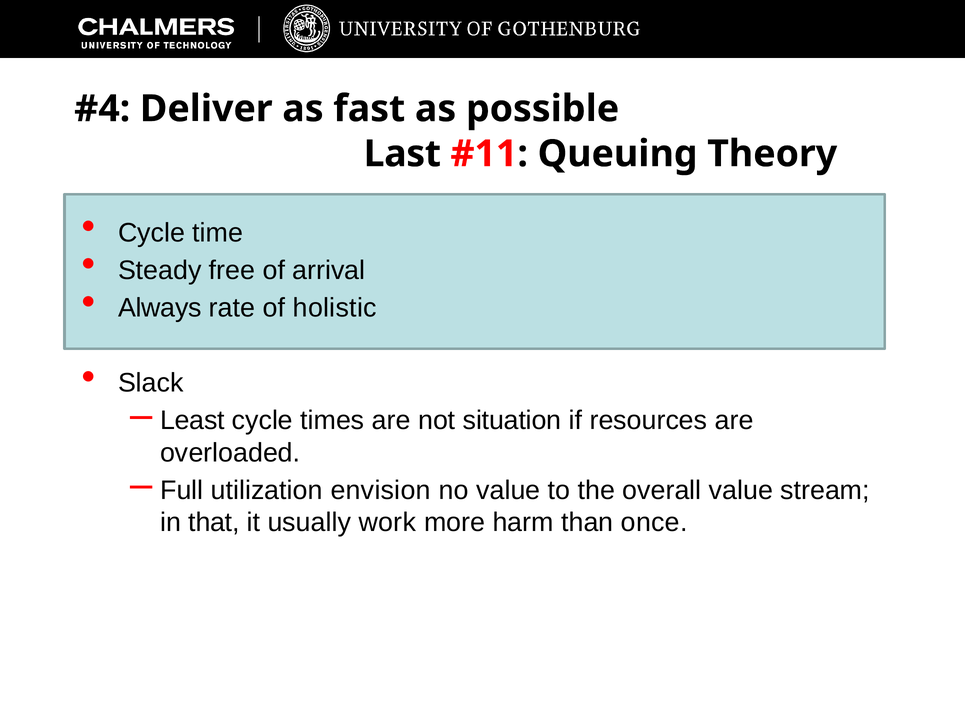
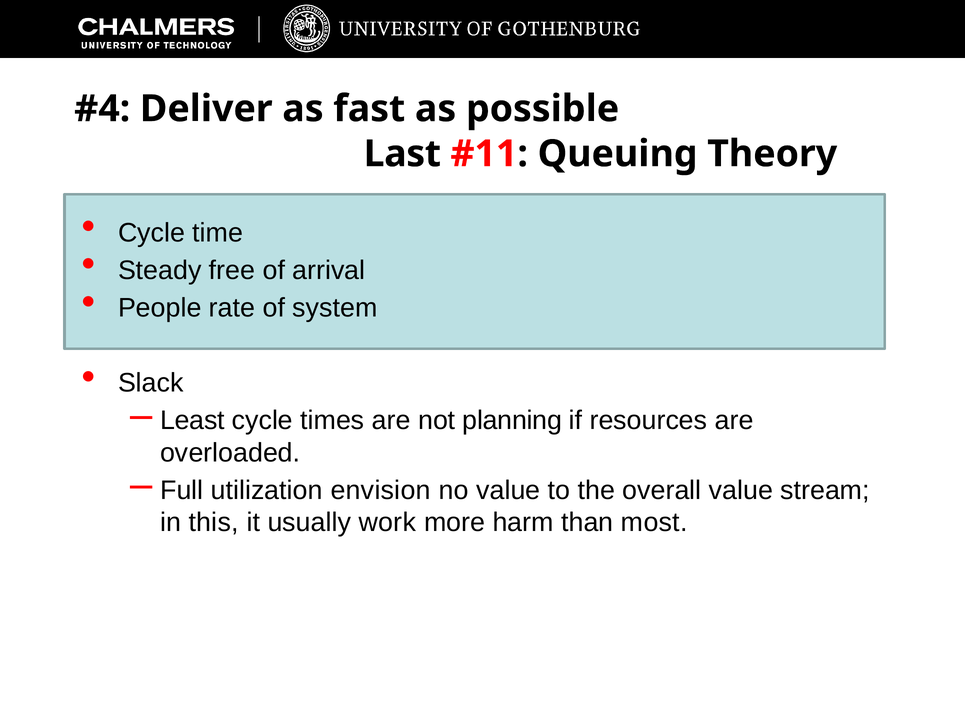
Always: Always -> People (160, 308)
holistic: holistic -> system (335, 308)
situation: situation -> planning (512, 420)
that: that -> this (214, 522)
once: once -> most (654, 522)
